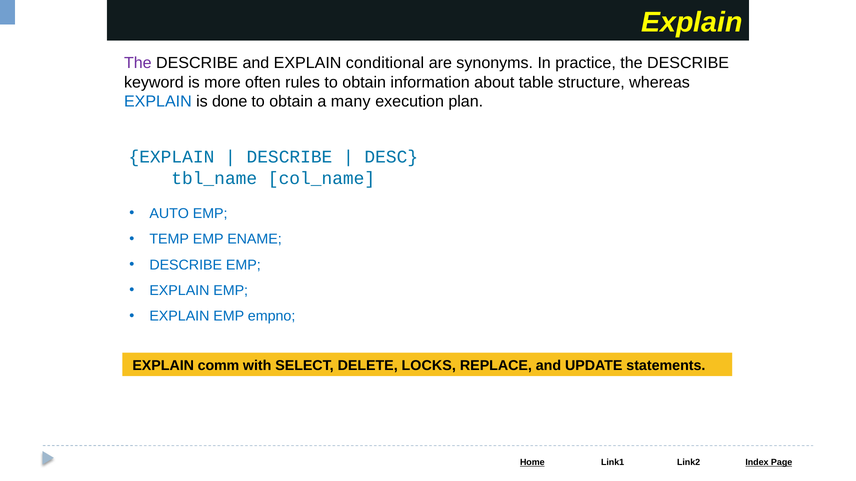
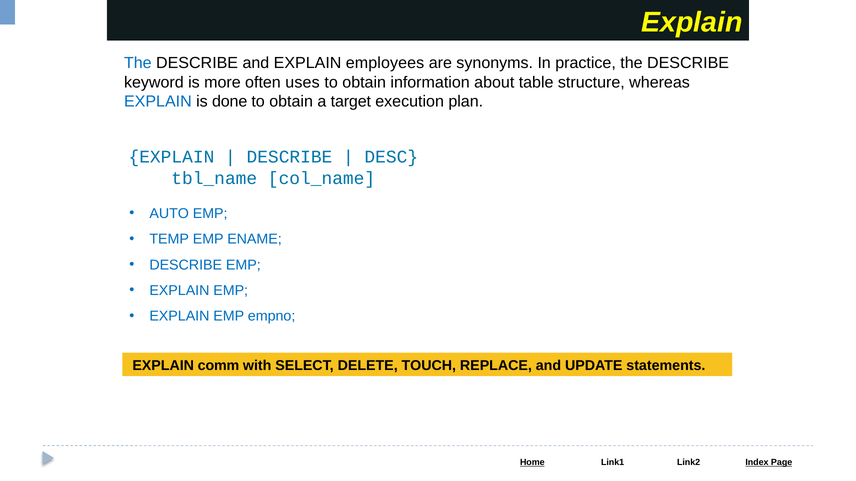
The colour: purple -> blue (138, 63)
conditional: conditional -> employees (385, 63)
rules: rules -> uses (303, 83)
many: many -> target (351, 102)
LOCKS: LOCKS -> TOUCH (429, 366)
